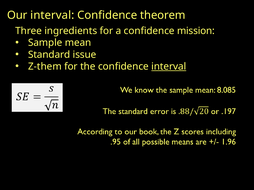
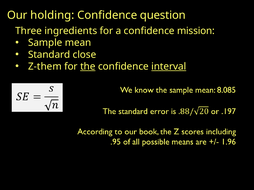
Our interval: interval -> holding (52, 15)
theorem: theorem -> question (163, 15)
issue: issue -> close (84, 55)
the underline: none -> present (88, 67)
